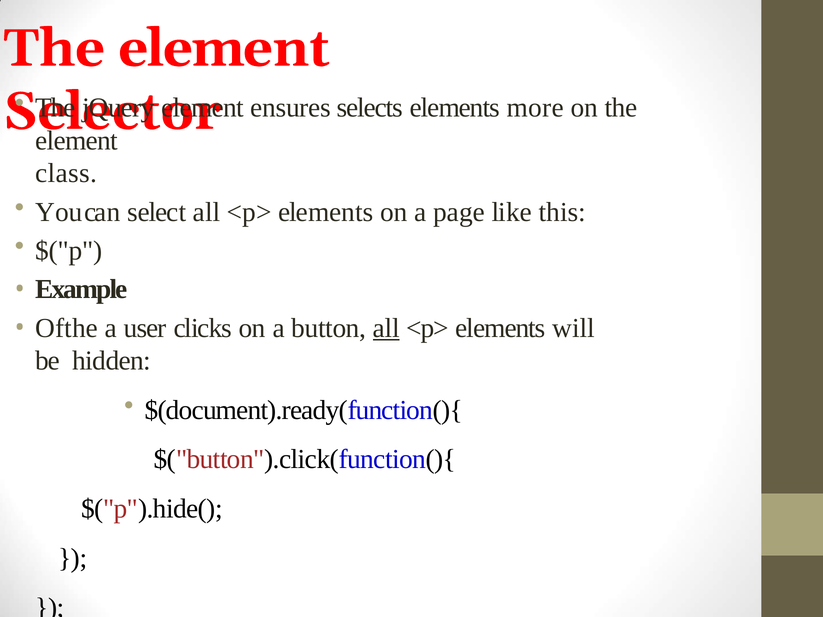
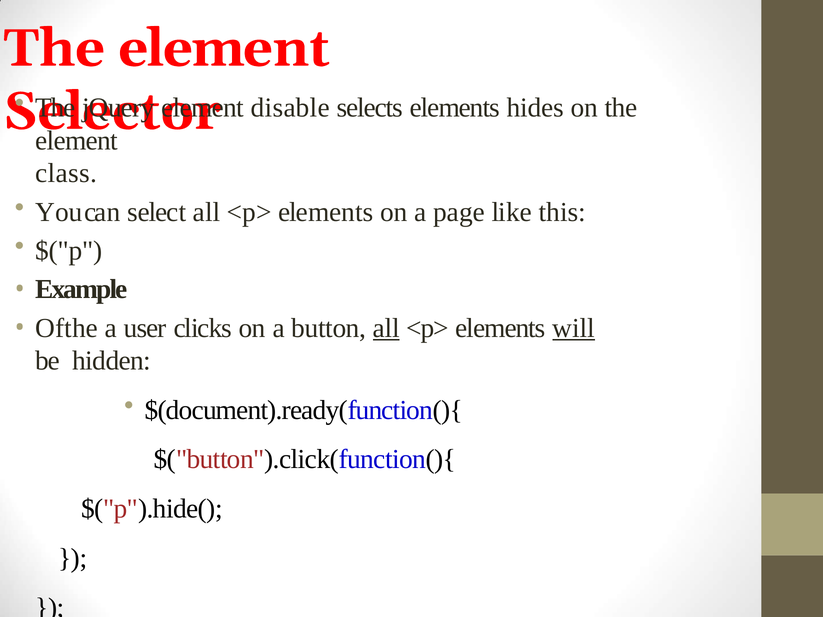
ensures: ensures -> disable (290, 108)
more: more -> hides (535, 108)
will underline: none -> present (574, 328)
